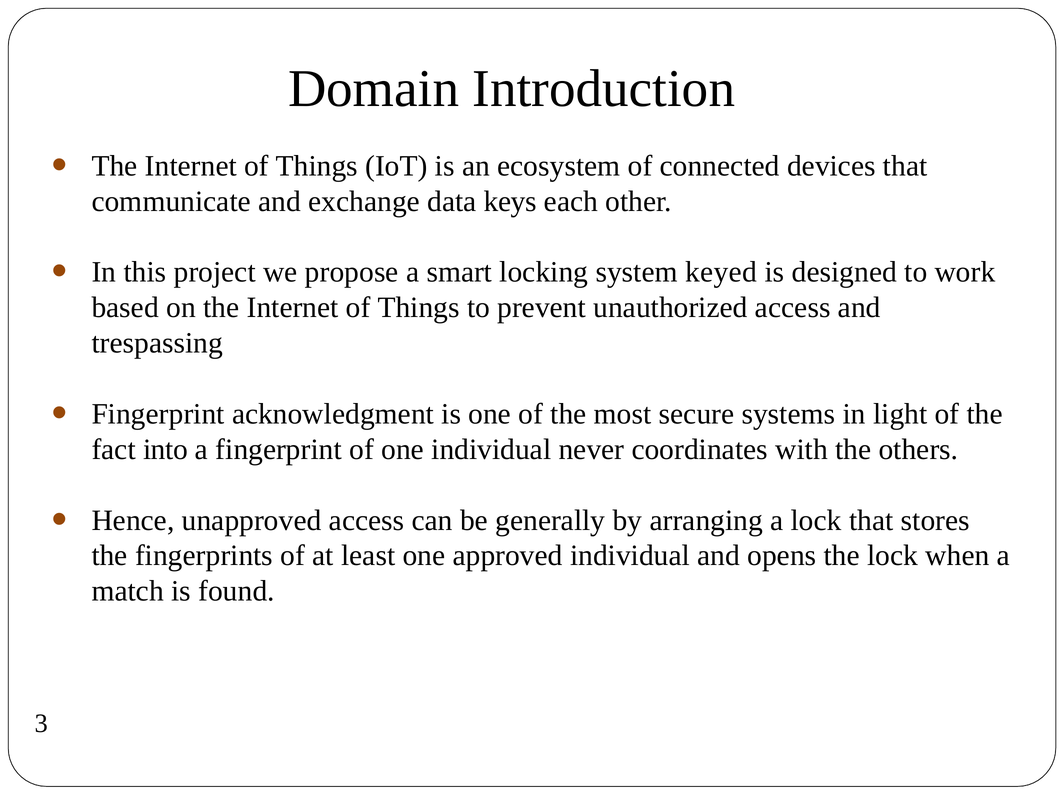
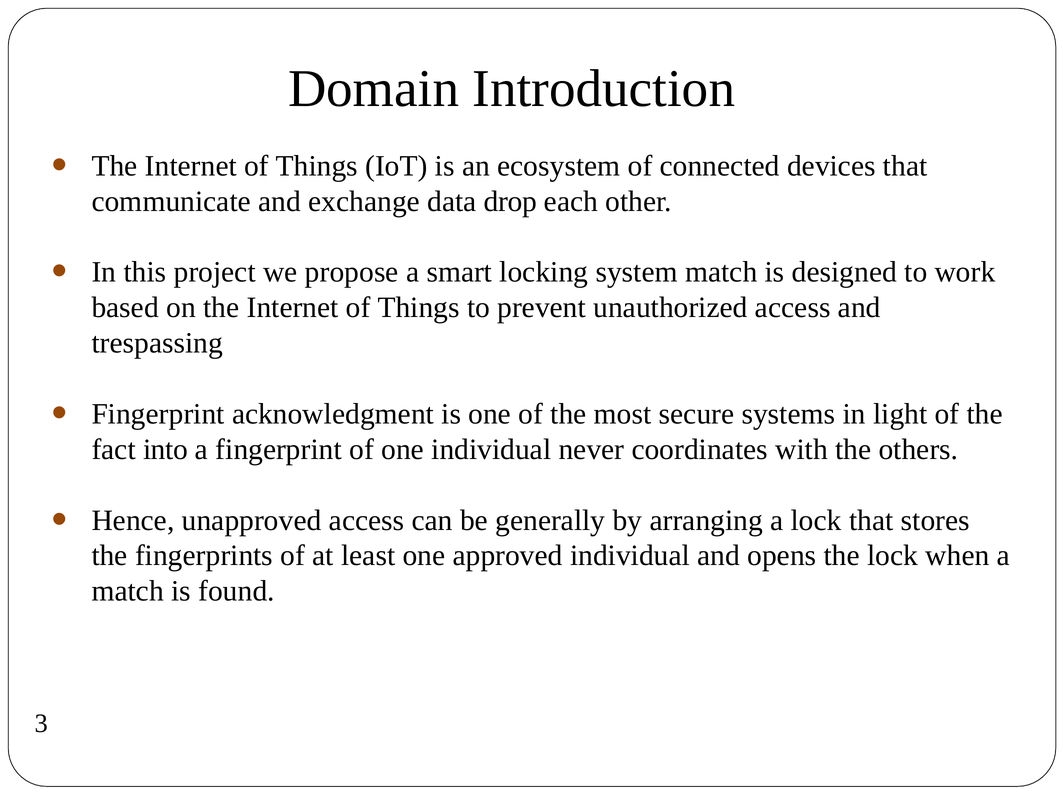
keys: keys -> drop (510, 201)
system keyed: keyed -> match (721, 272)
